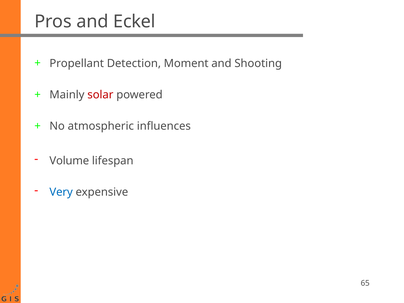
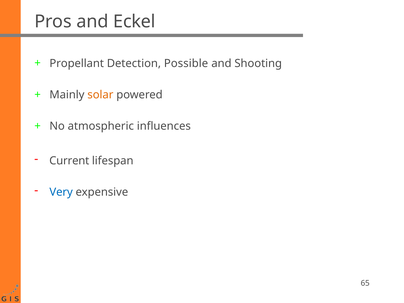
Moment: Moment -> Possible (186, 63)
solar colour: red -> orange (100, 95)
Volume: Volume -> Current (69, 161)
